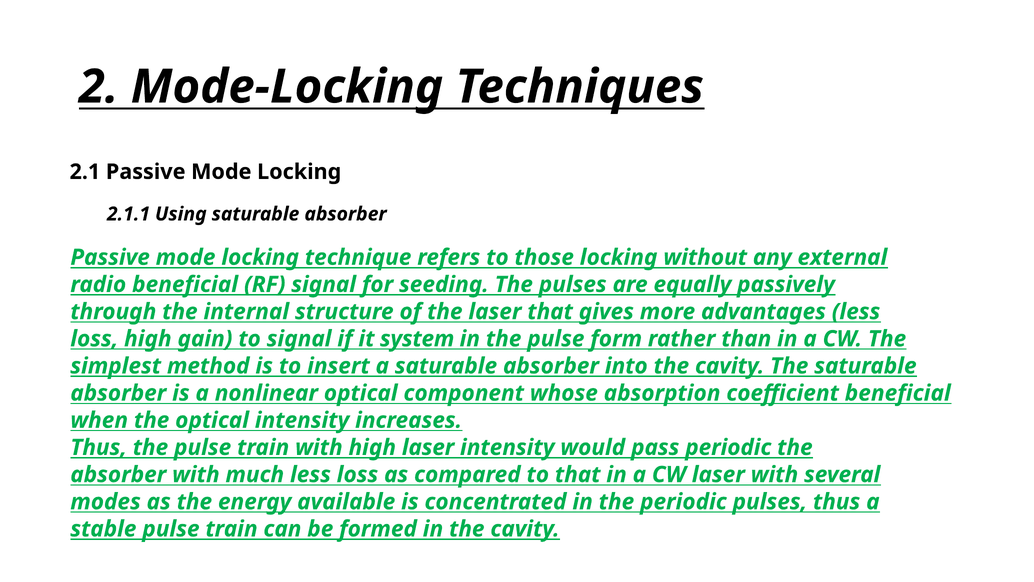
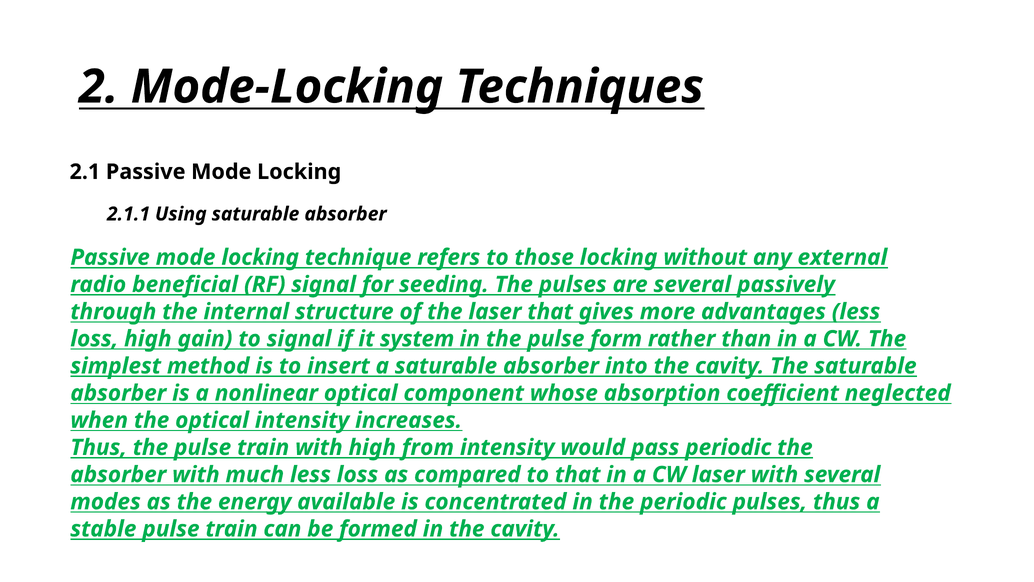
are equally: equally -> several (692, 284)
coefficient beneficial: beneficial -> neglected (898, 393)
high laser: laser -> from (428, 447)
